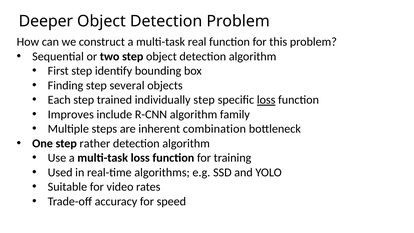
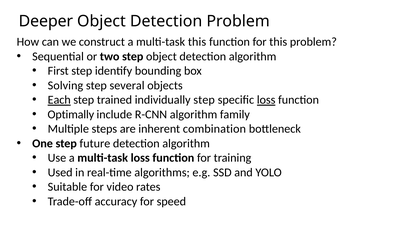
multi-task real: real -> this (197, 42)
Finding: Finding -> Solving (65, 85)
Each underline: none -> present (59, 100)
Improves: Improves -> Optimally (71, 114)
rather: rather -> future (95, 143)
